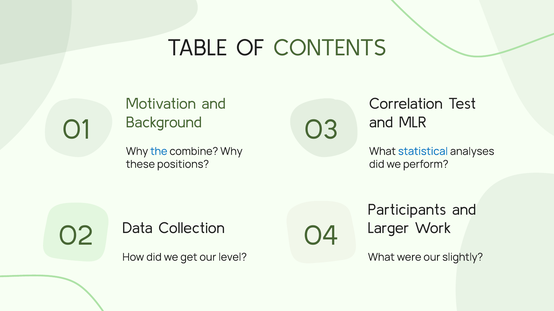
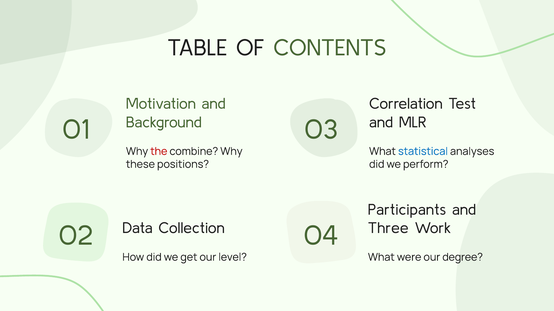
the colour: blue -> red (159, 152)
Larger: Larger -> Three (388, 229)
slightly: slightly -> degree (463, 258)
